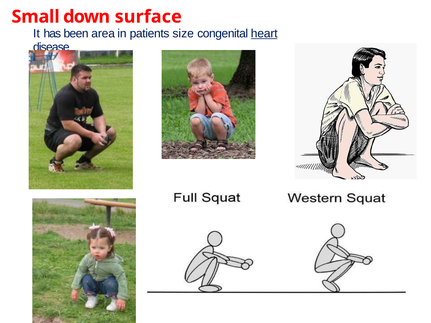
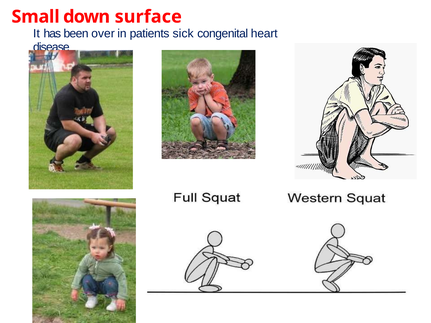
area: area -> over (103, 34)
size: size -> sick (183, 34)
heart underline: present -> none (264, 34)
